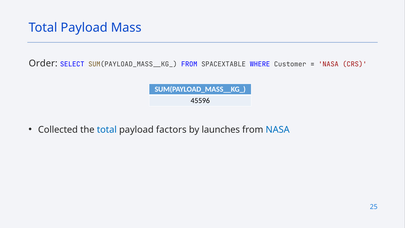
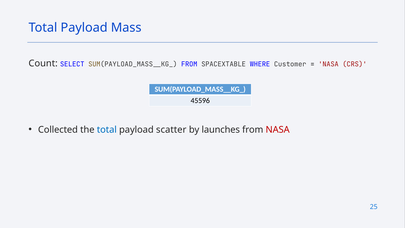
Order: Order -> Count (43, 64)
factors: factors -> scatter (171, 130)
NASA colour: blue -> red (278, 130)
